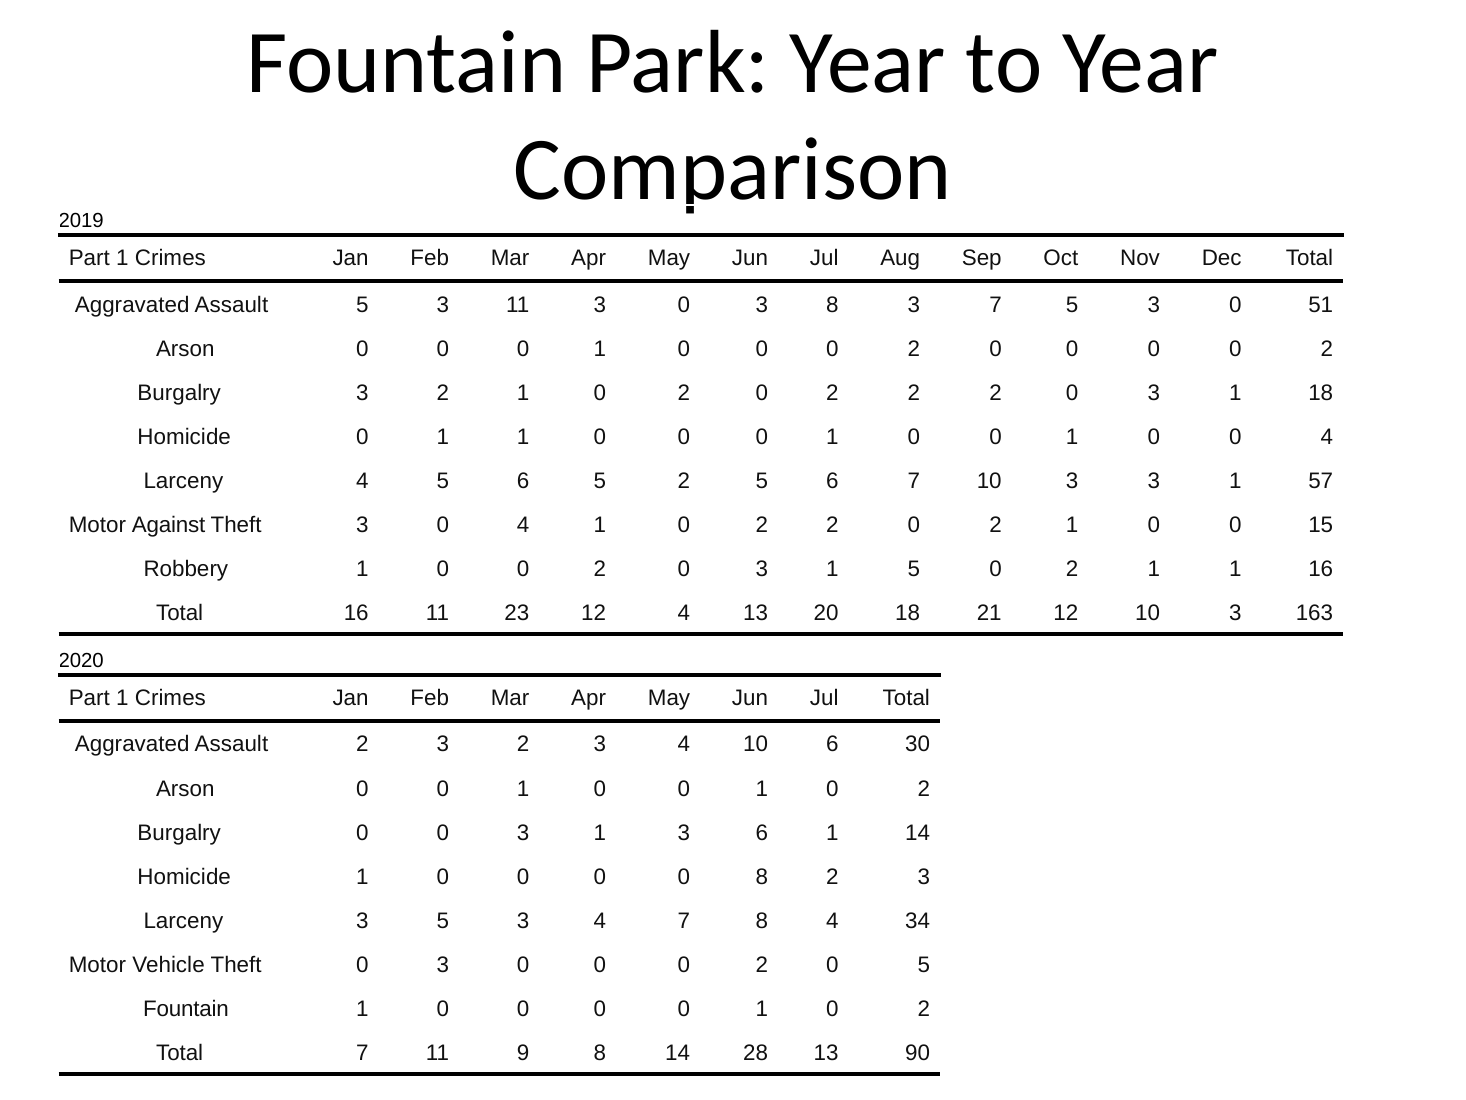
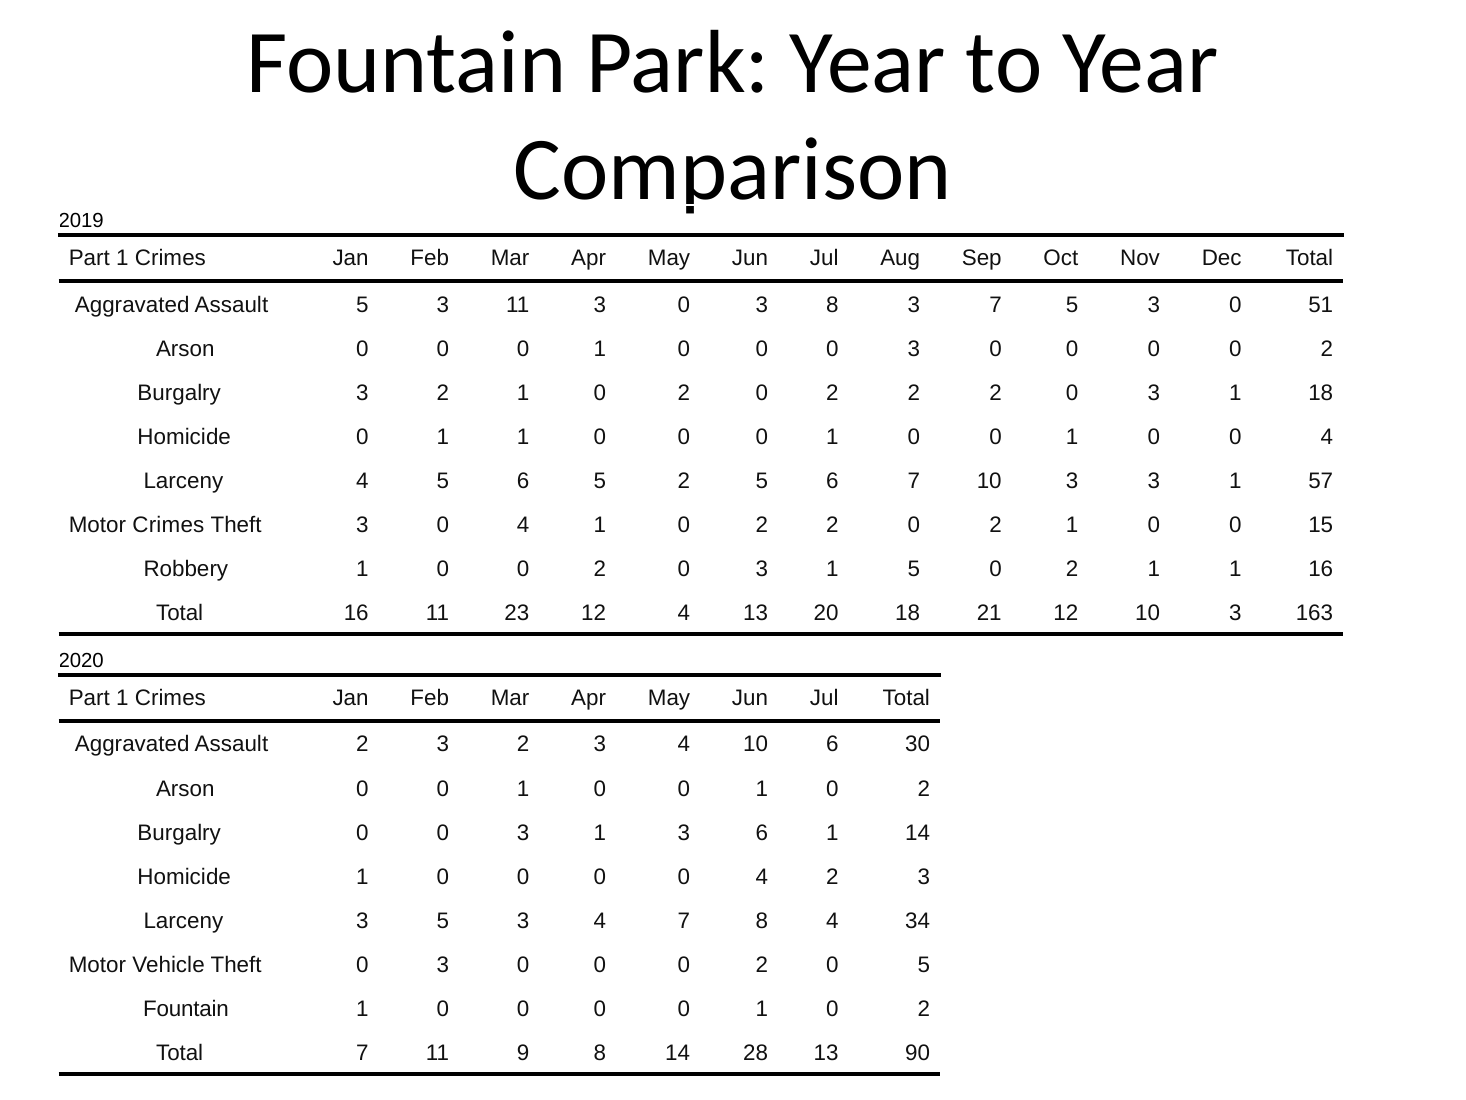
2: 2 -> 3 (914, 349)
Motor Against: Against -> Crimes (168, 525)
0 0 0 8: 8 -> 4 (762, 876)
